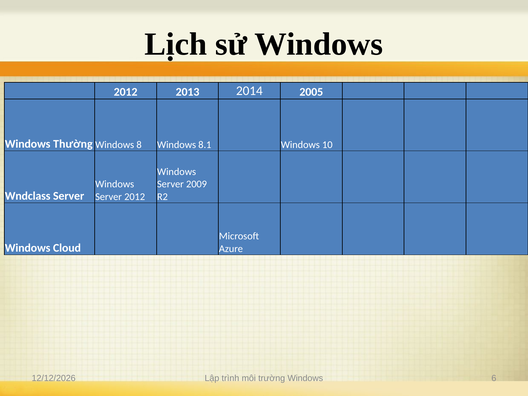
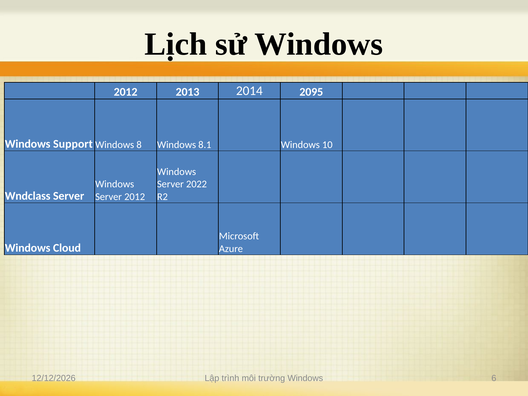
2005: 2005 -> 2095 (311, 92)
Thường: Thường -> Support (73, 144)
2009: 2009 -> 2022 (197, 184)
